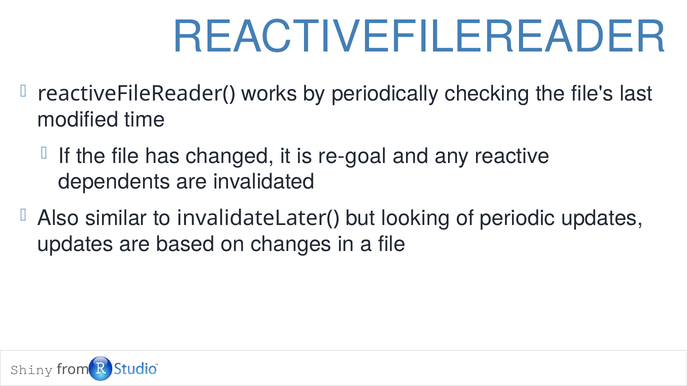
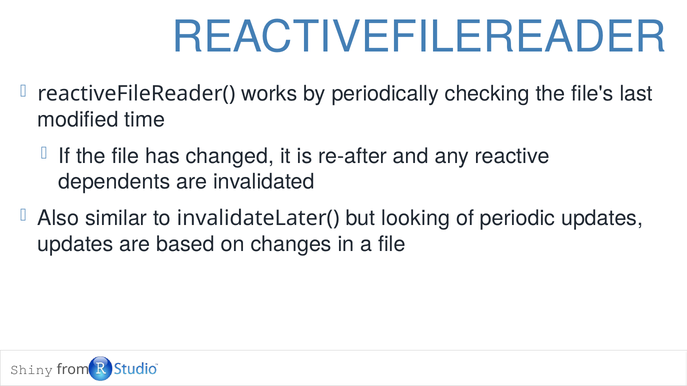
re-goal: re-goal -> re-after (353, 156)
